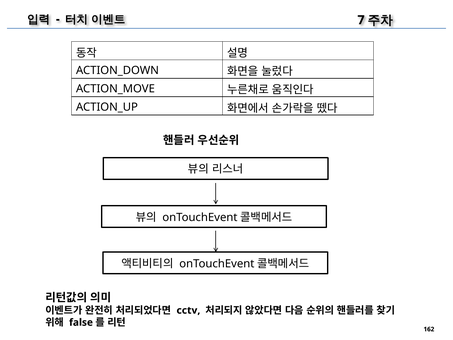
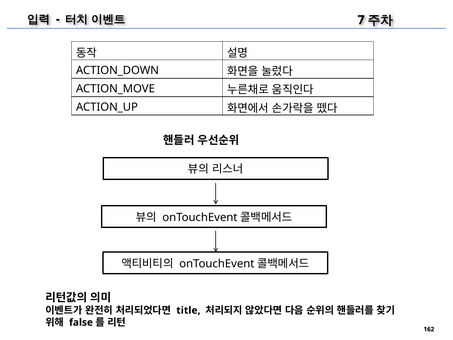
cctv: cctv -> title (188, 310)
